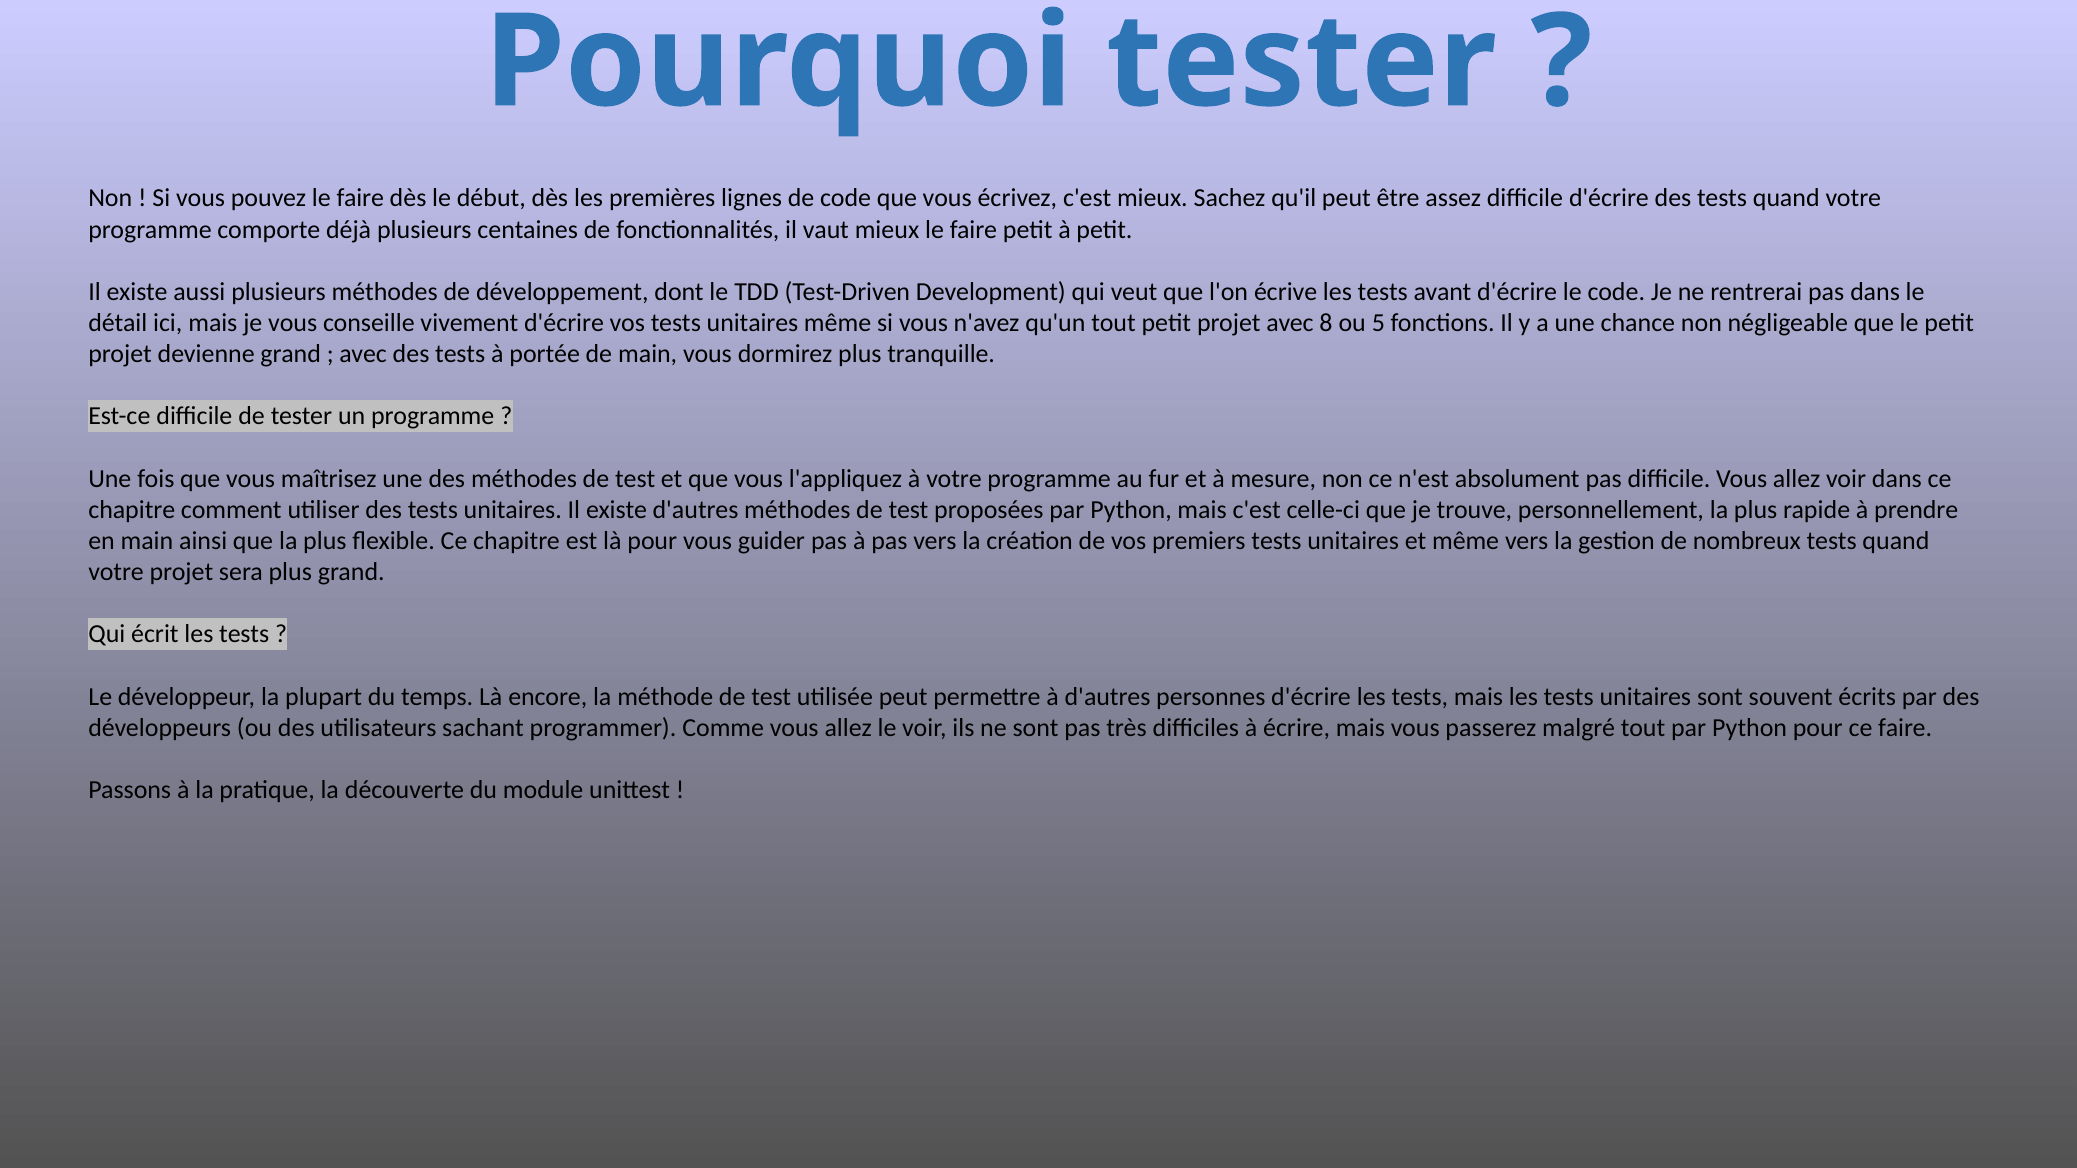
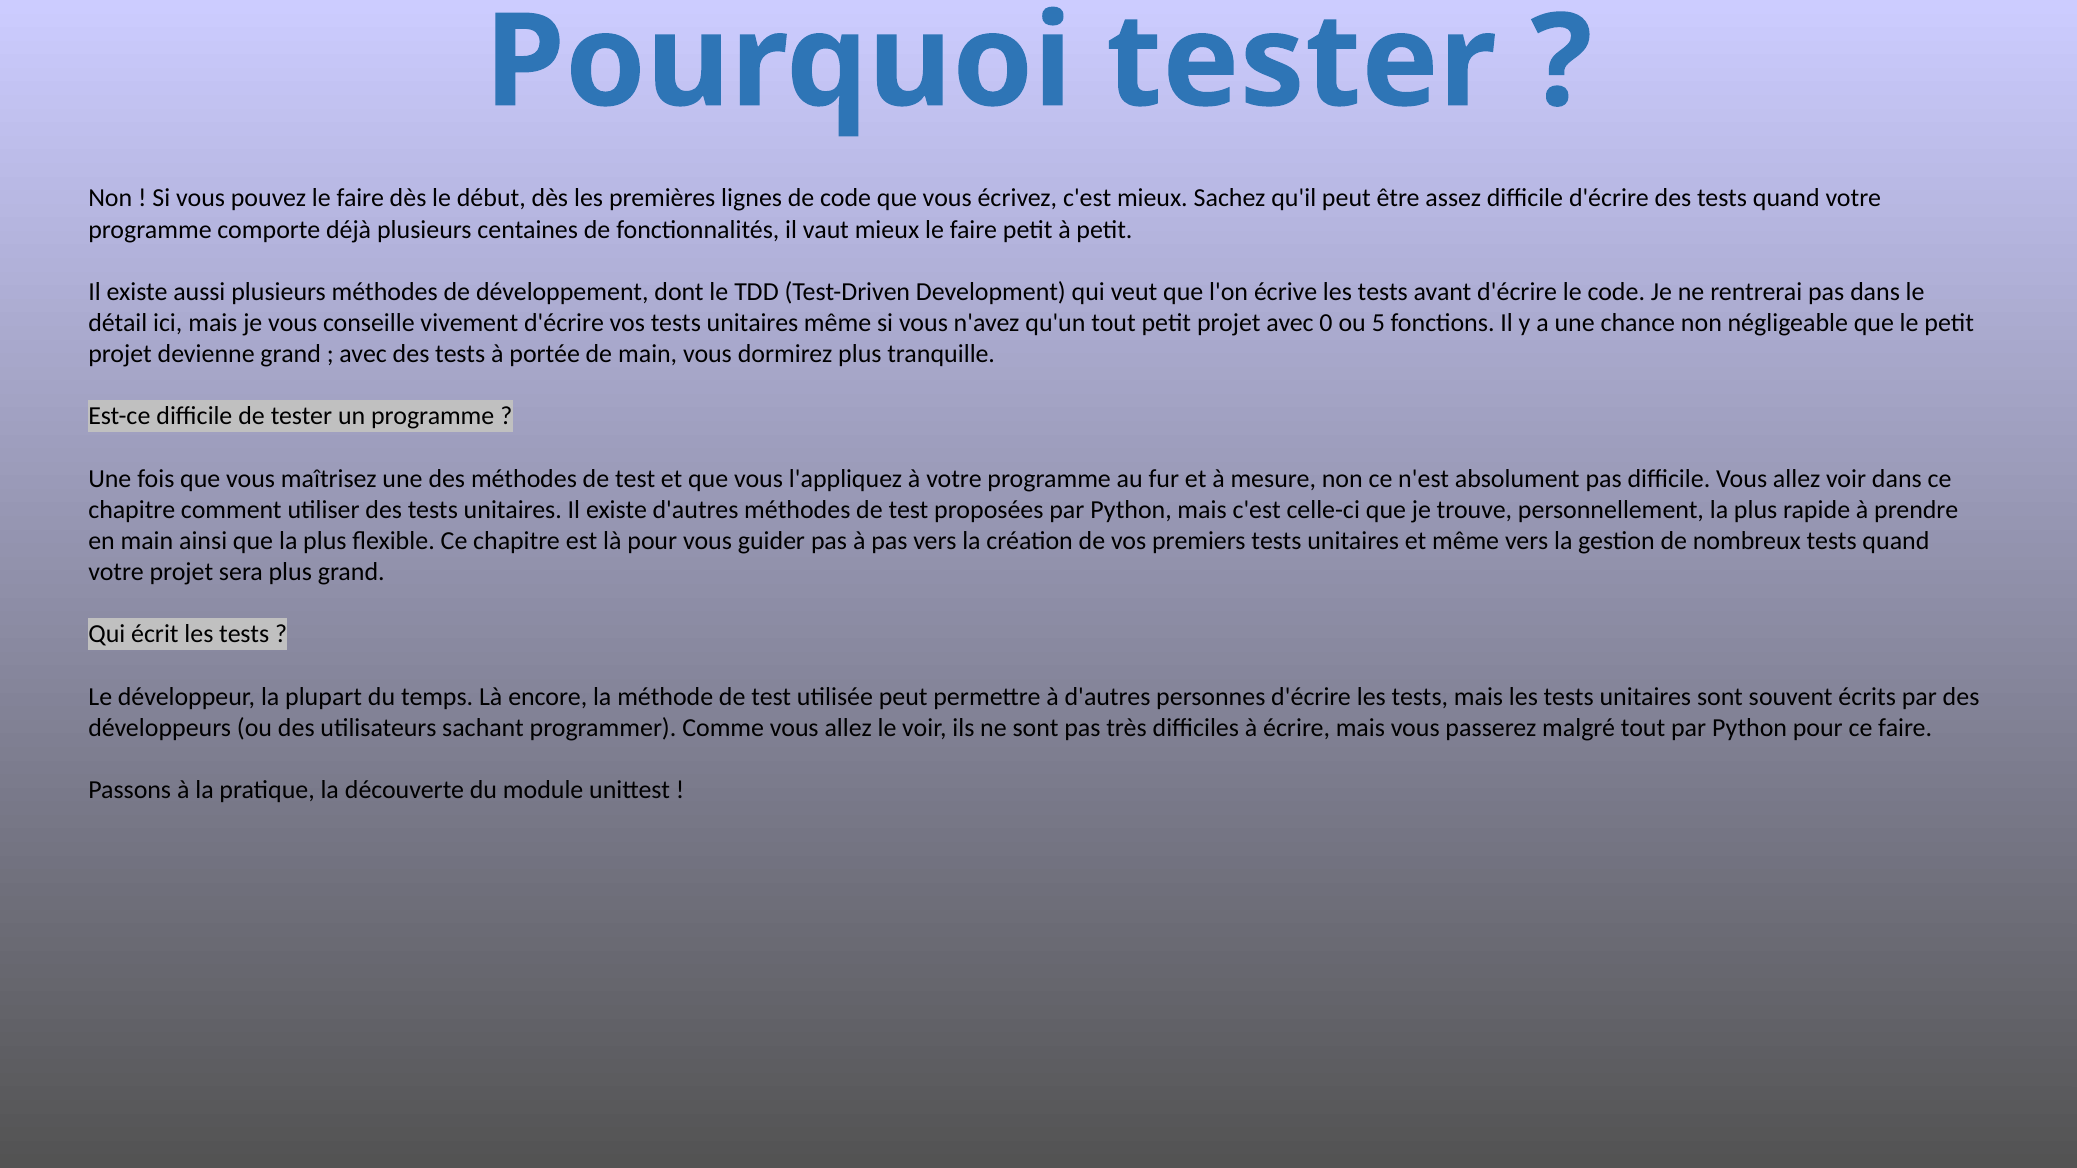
8: 8 -> 0 (1326, 323)
